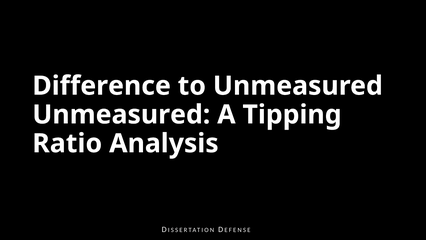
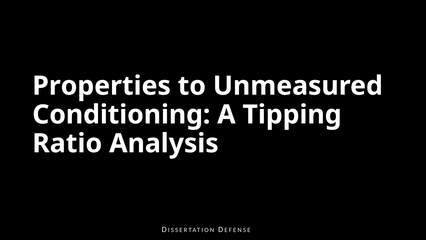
Difference: Difference -> Properties (102, 86)
Unmeasured: Unmeasured -> Conditioning (121, 115)
